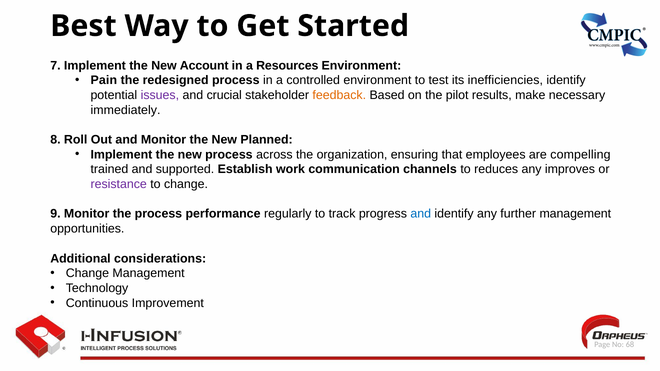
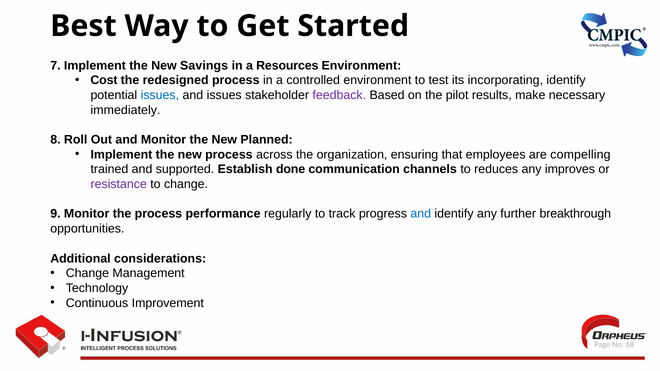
Account: Account -> Savings (204, 66)
Pain: Pain -> Cost (104, 80)
inefficiencies: inefficiencies -> incorporating (505, 80)
issues colour: purple -> blue (160, 95)
and crucial: crucial -> issues (224, 95)
feedback colour: orange -> purple (339, 95)
work: work -> done (291, 169)
further management: management -> breakthrough (575, 214)
